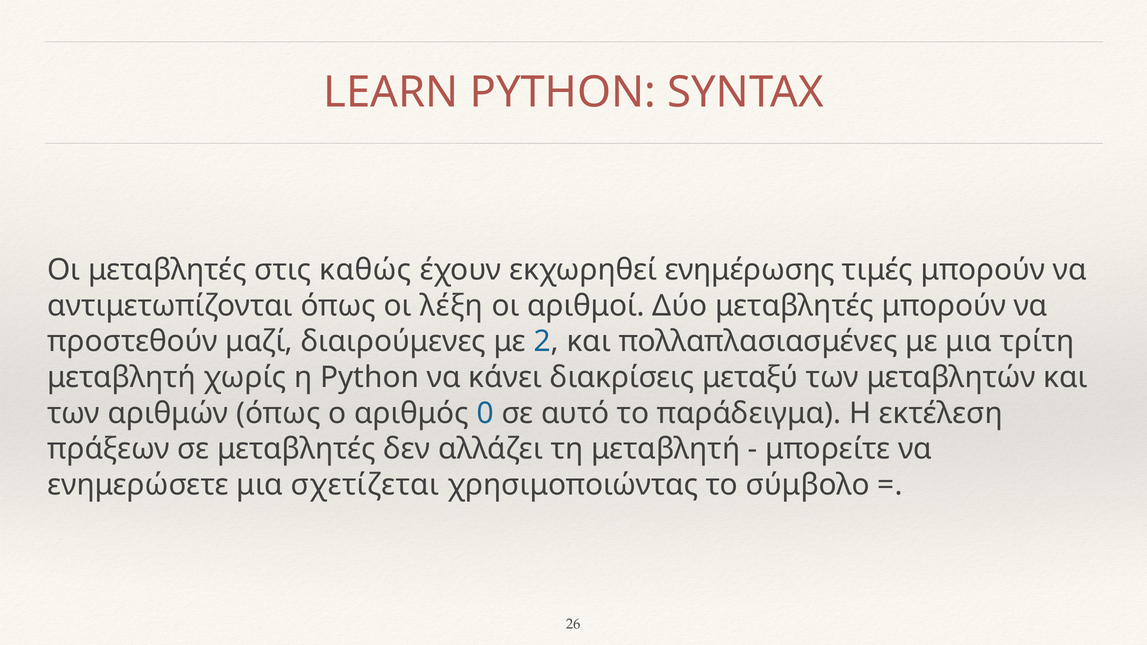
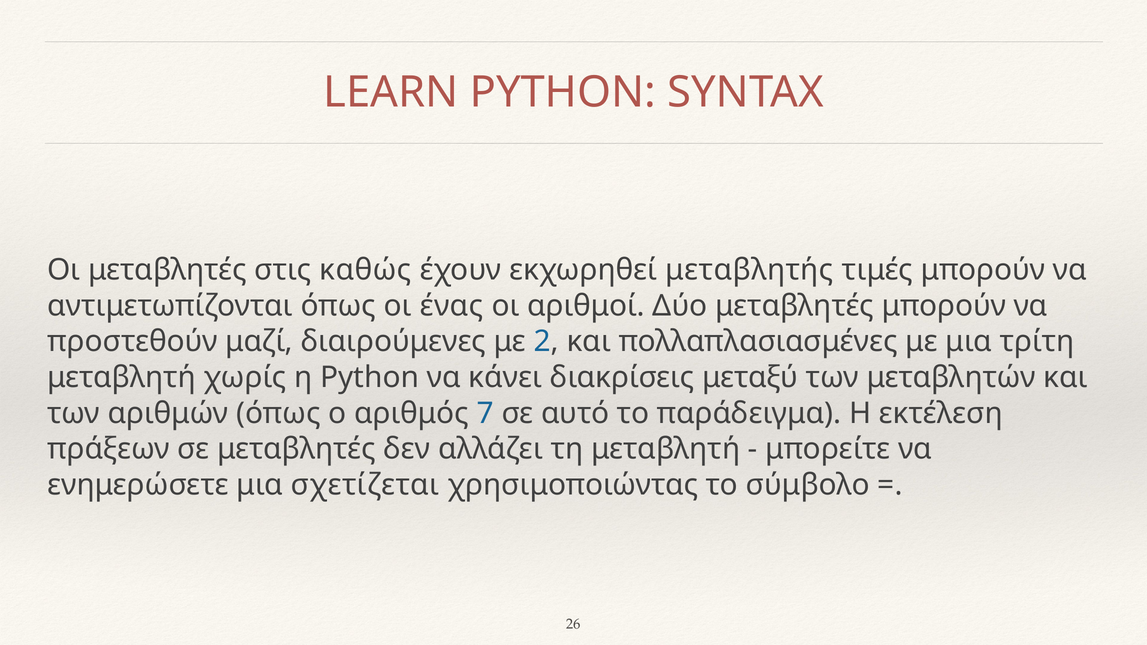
ενημέρωσης: ενημέρωσης -> μεταβλητής (749, 270)
λέξη: λέξη -> ένας (452, 306)
0: 0 -> 7 (485, 413)
